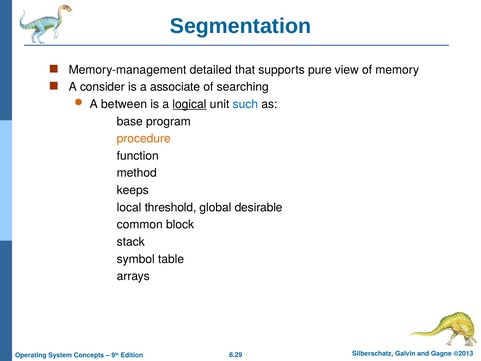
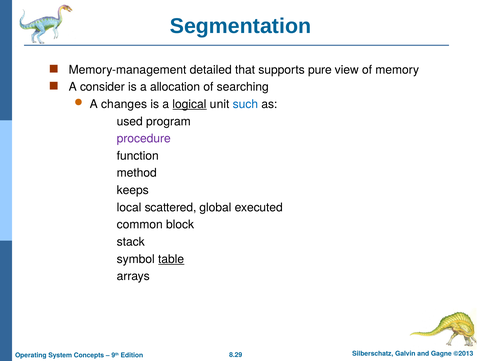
associate: associate -> allocation (175, 87)
between: between -> changes (124, 104)
base: base -> used (130, 121)
procedure colour: orange -> purple (144, 138)
threshold: threshold -> scattered (171, 207)
desirable: desirable -> executed (259, 207)
table underline: none -> present (171, 259)
